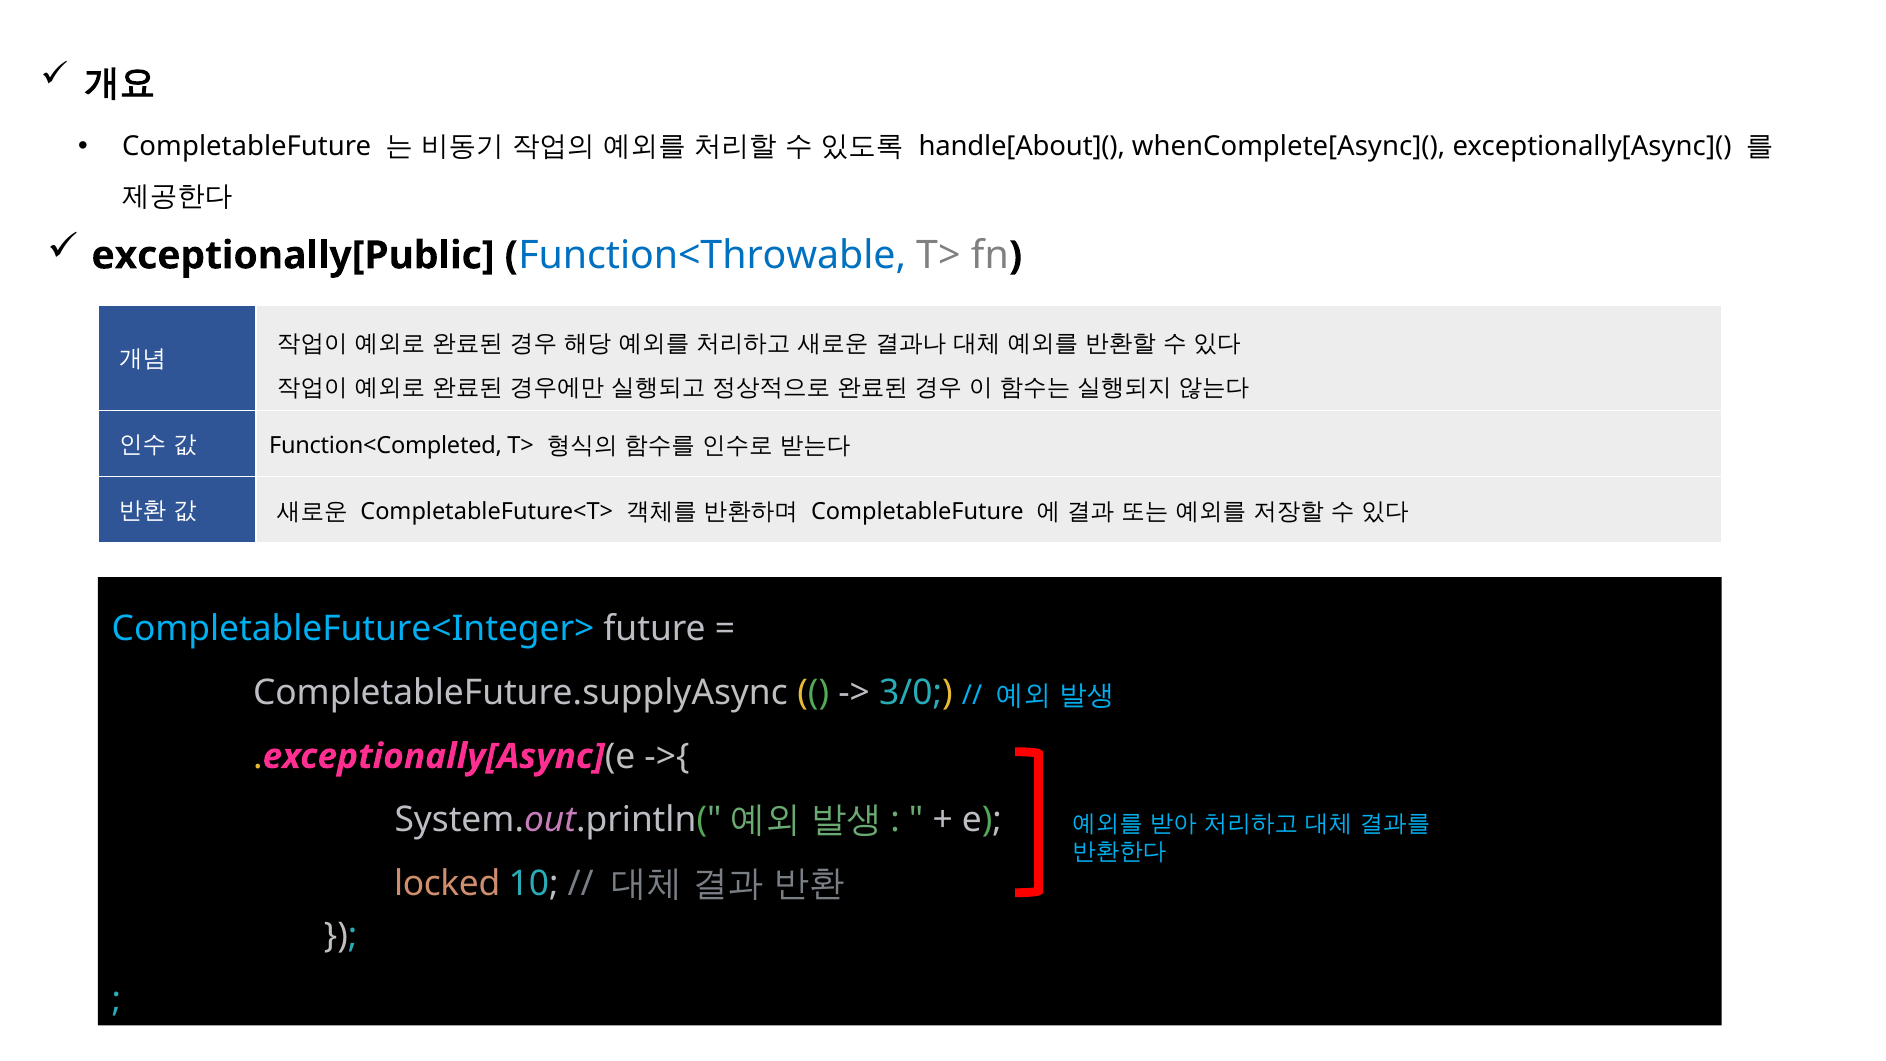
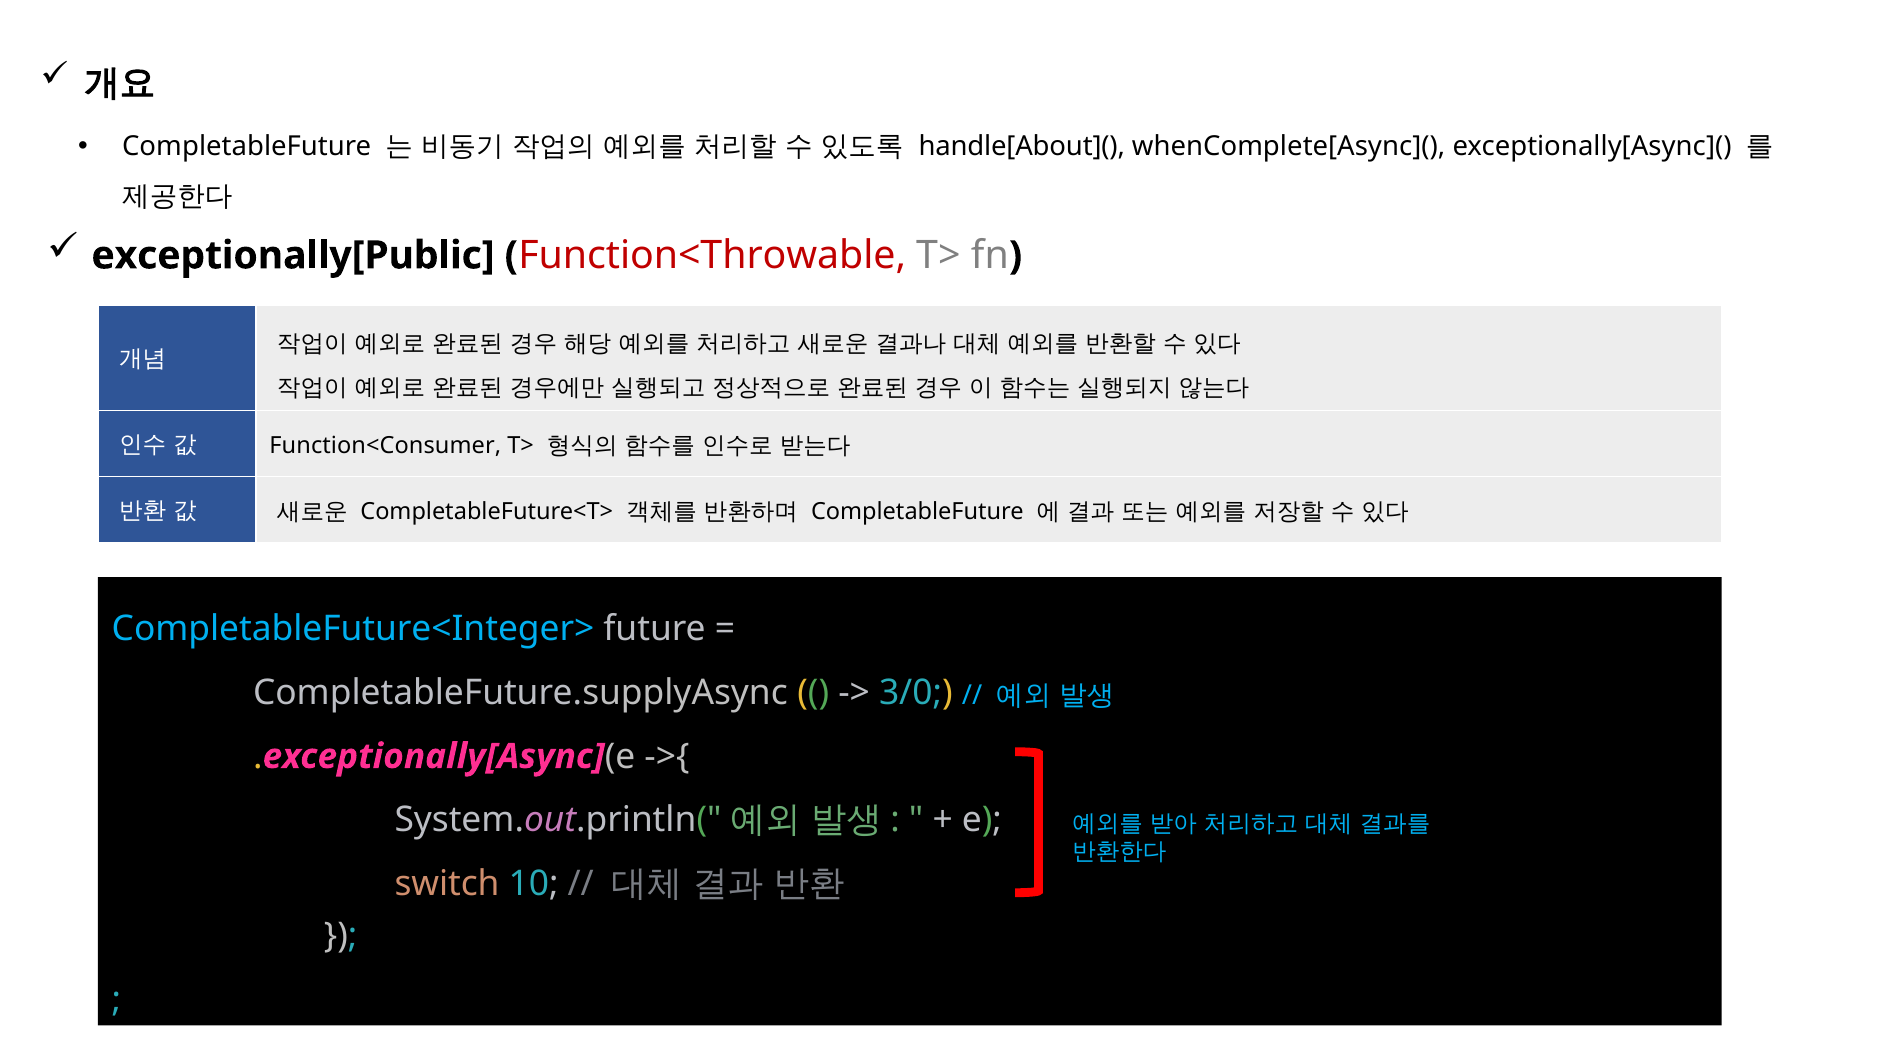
Function<Throwable colour: blue -> red (712, 255)
Function<Completed: Function<Completed -> Function<Consumer (385, 446)
locked: locked -> switch (447, 884)
